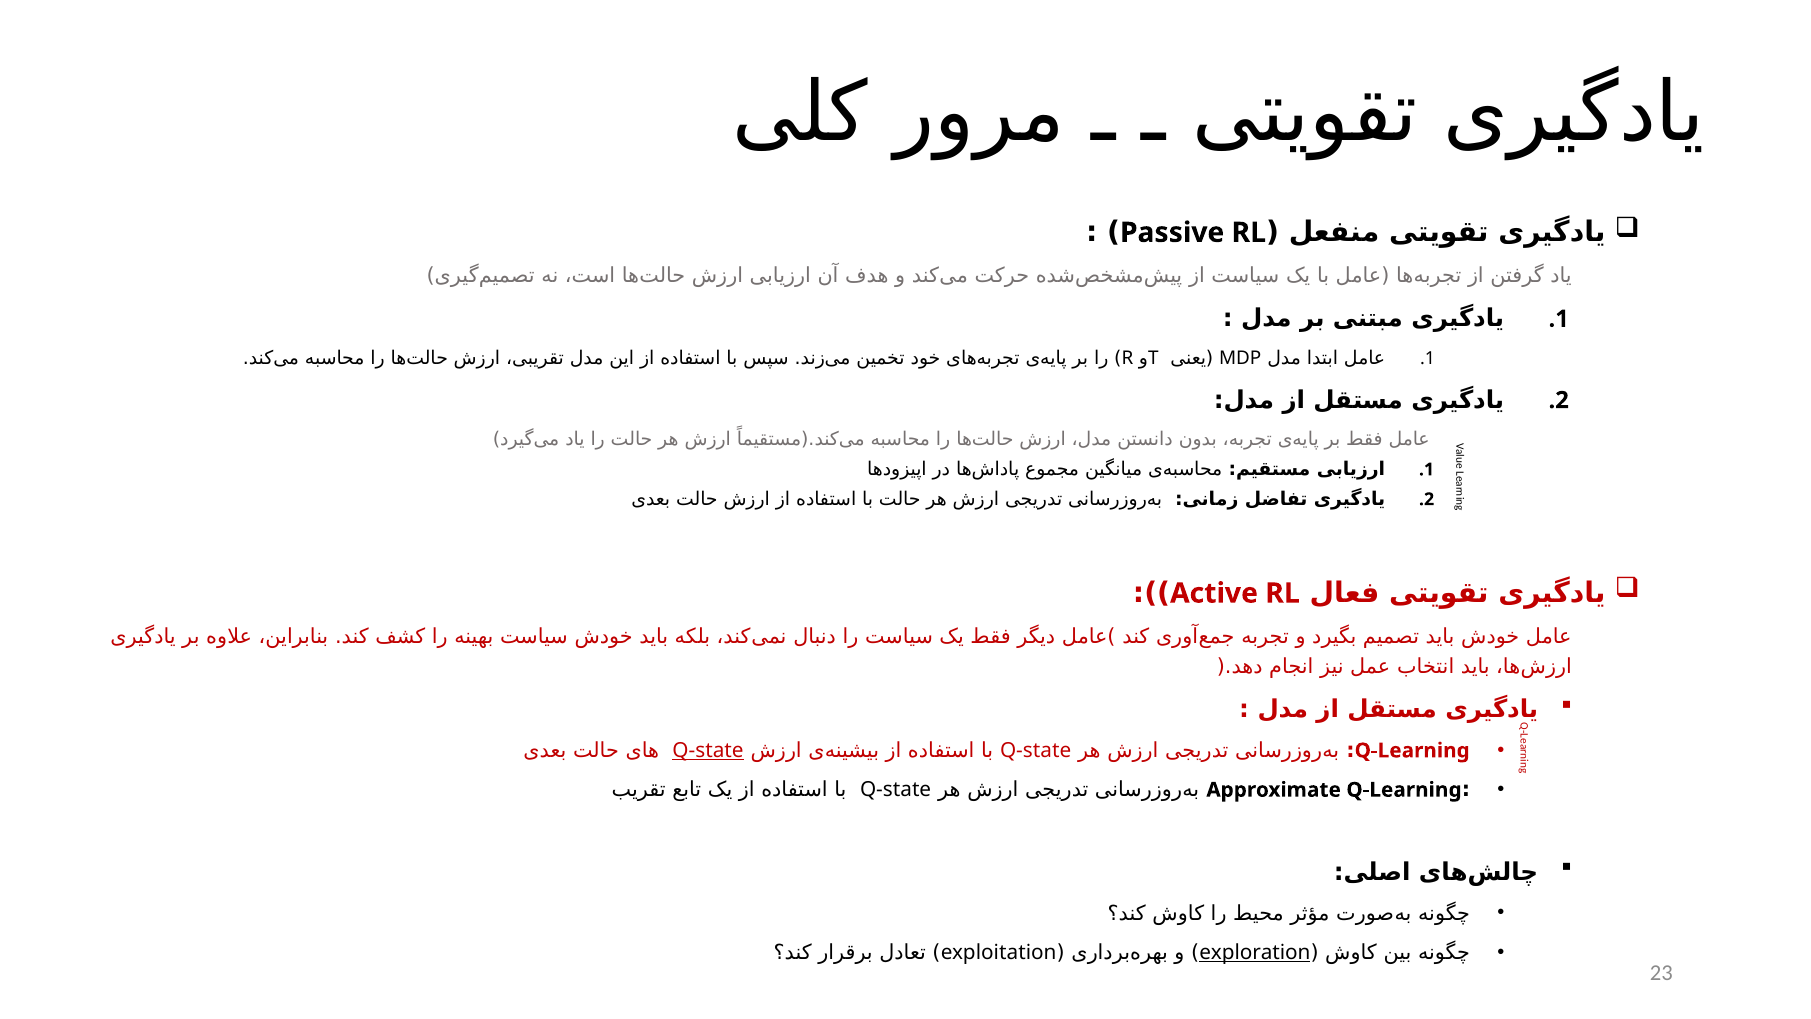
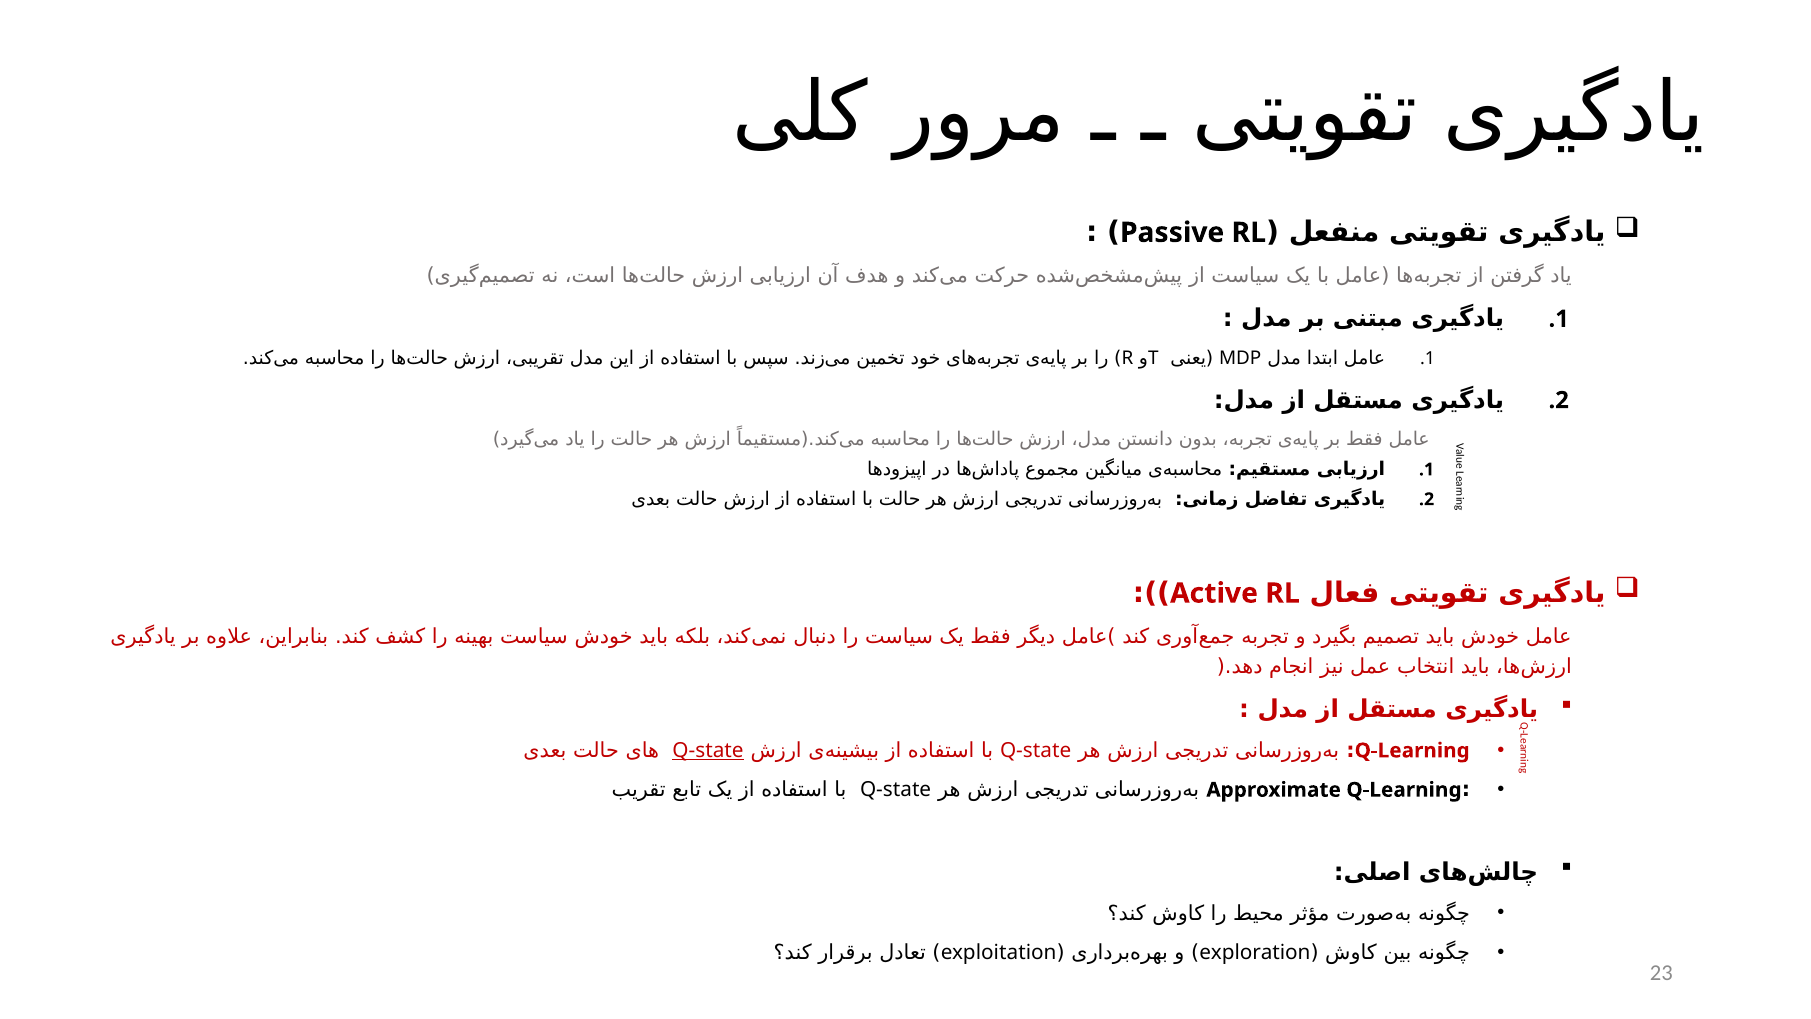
exploration underline: present -> none (1255, 952)
